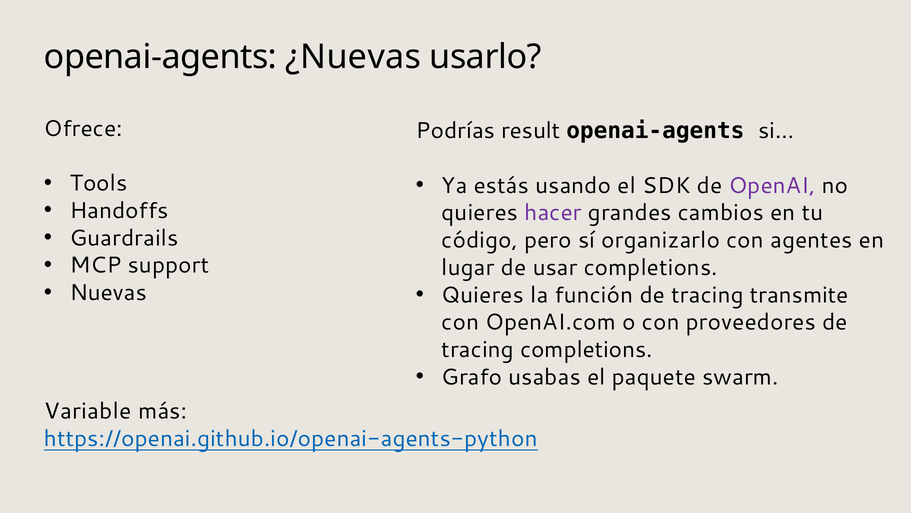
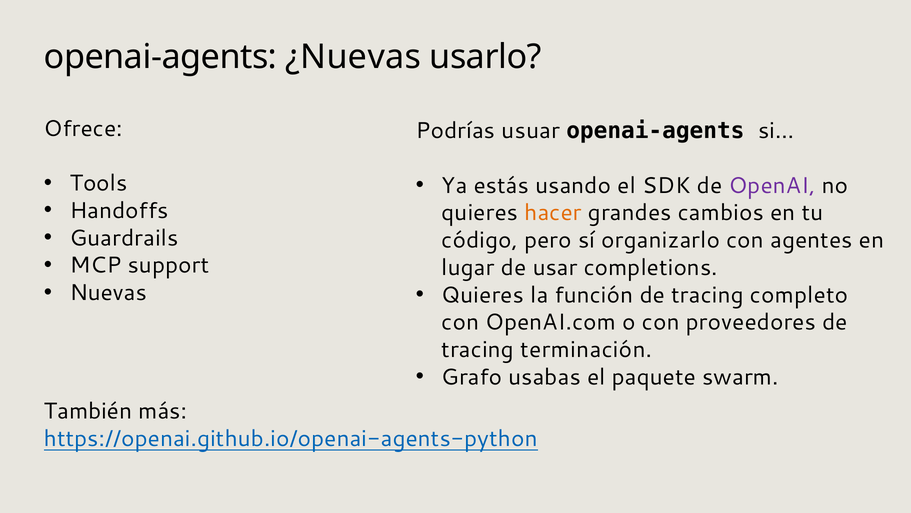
result: result -> usuar (531, 131)
hacer colour: purple -> orange (553, 213)
transmite: transmite -> completo (799, 295)
tracing completions: completions -> terminación (586, 349)
Variable: Variable -> También (88, 411)
